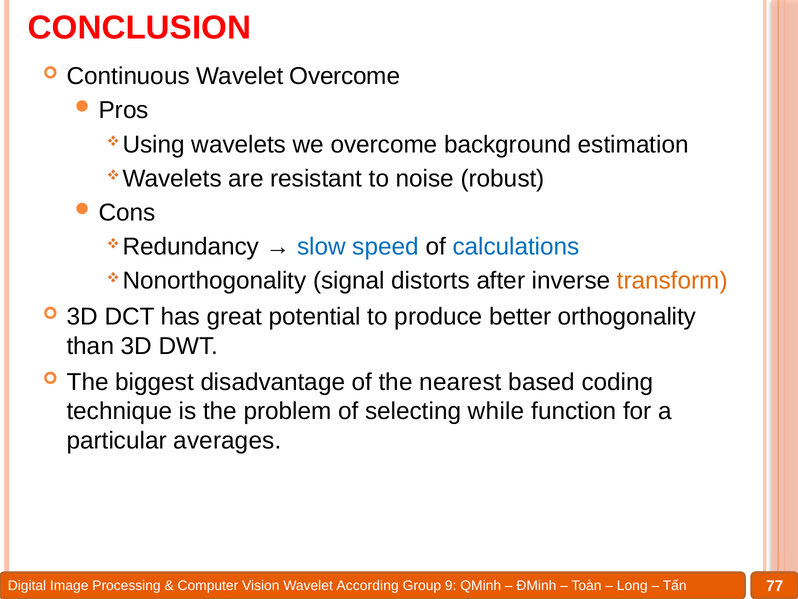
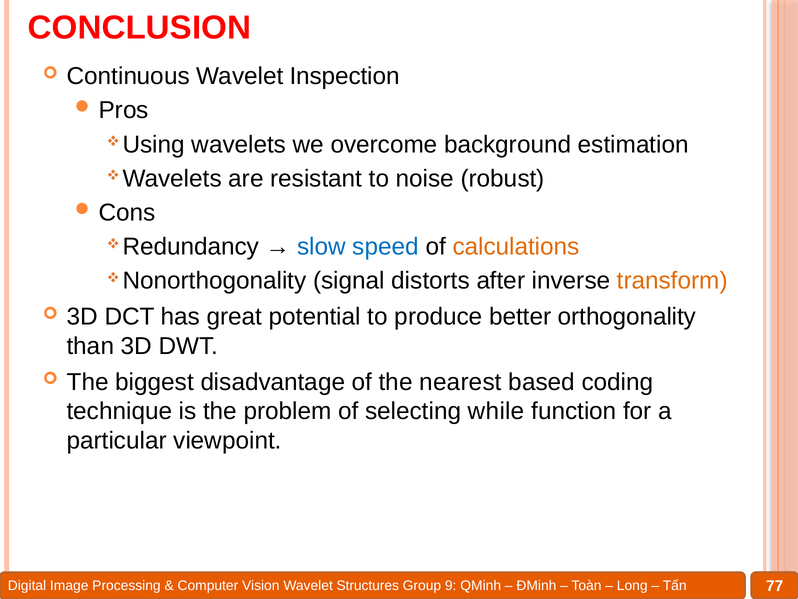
Wavelet Overcome: Overcome -> Inspection (345, 76)
calculations colour: blue -> orange (516, 247)
averages: averages -> viewpoint (227, 440)
According: According -> Structures (368, 585)
